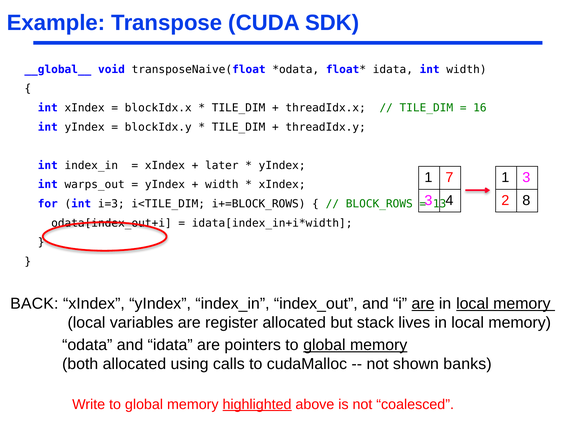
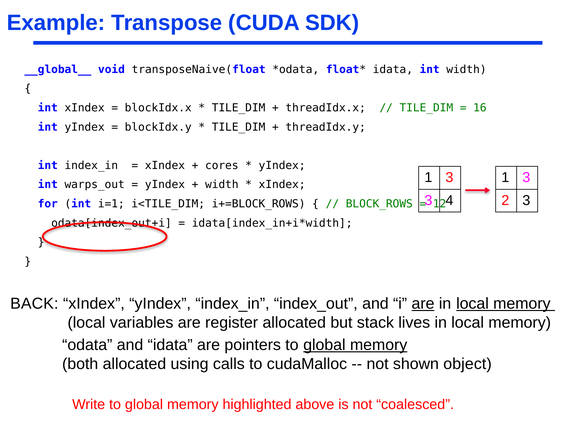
later: later -> cores (222, 166)
7: 7 -> 3 (449, 178)
2 8: 8 -> 3 (526, 200)
i=3: i=3 -> i=1 (111, 204)
13: 13 -> 12 (440, 204)
banks: banks -> object (468, 364)
highlighted underline: present -> none (257, 405)
